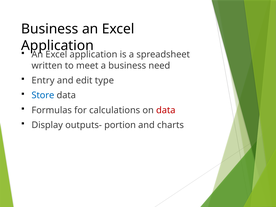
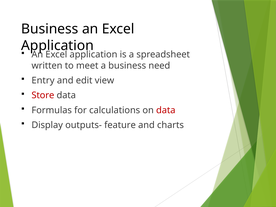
type: type -> view (104, 80)
Store colour: blue -> red (43, 95)
portion: portion -> feature (120, 125)
